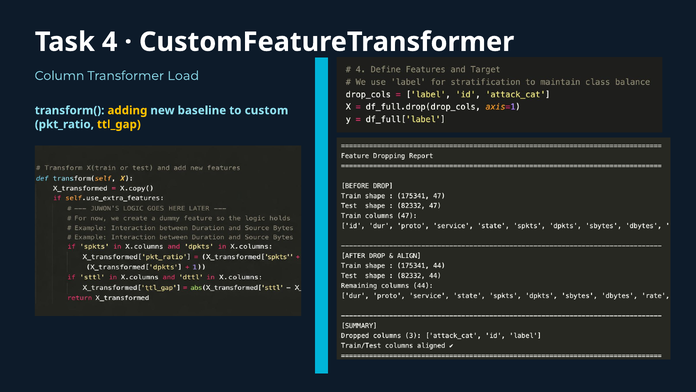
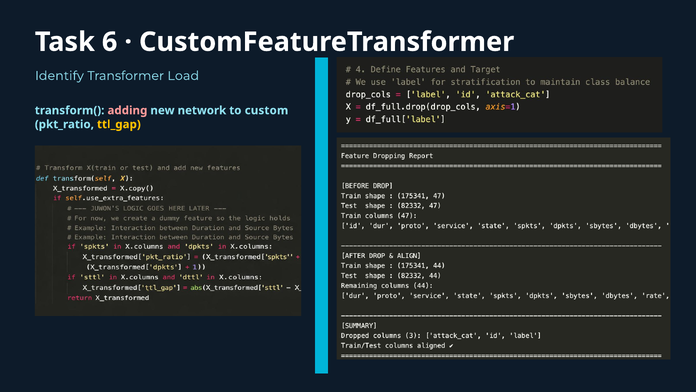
4: 4 -> 6 (110, 42)
Column: Column -> Identify (59, 76)
adding colour: yellow -> pink (127, 110)
baseline: baseline -> network (202, 110)
